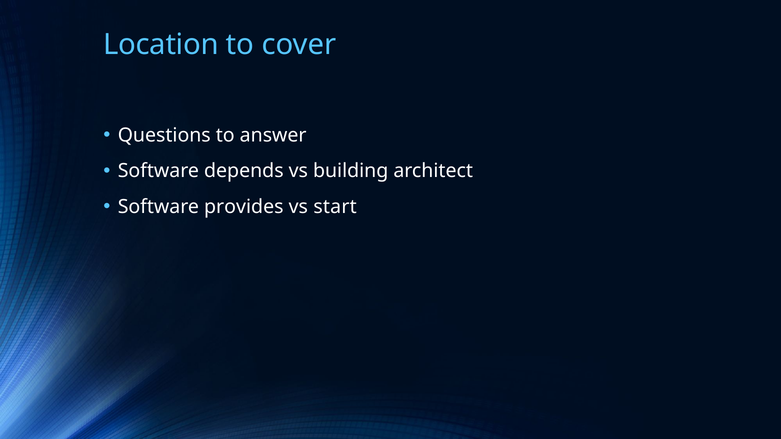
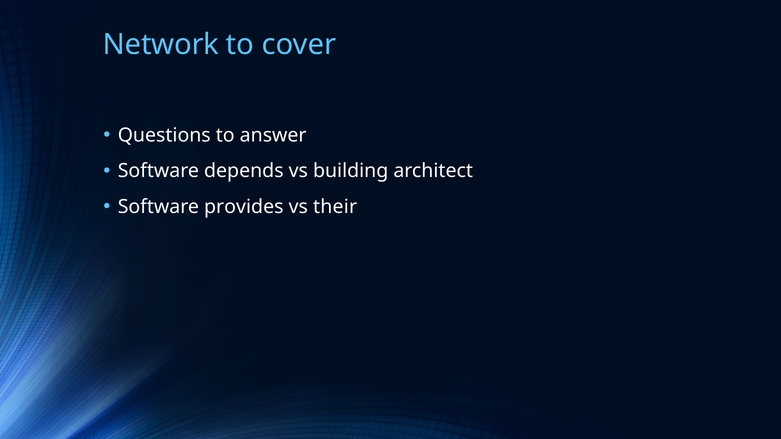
Location: Location -> Network (161, 44)
start: start -> their (335, 207)
